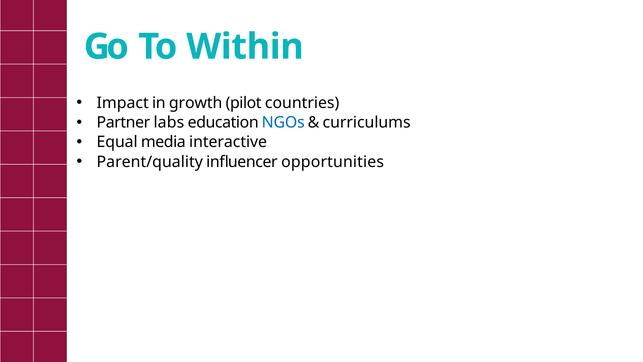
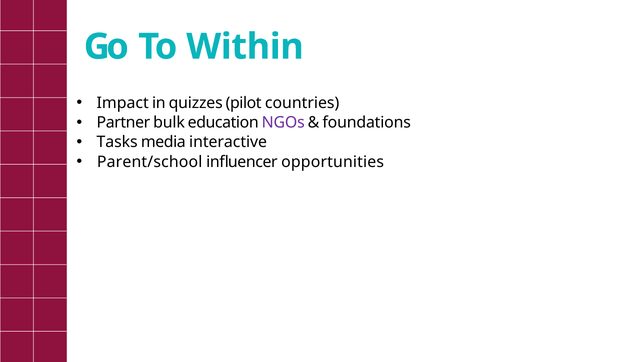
growth: growth -> quizzes (196, 103)
labs: labs -> bulk (169, 122)
NGOs colour: blue -> purple (283, 122)
curriculums: curriculums -> foundations (367, 122)
Equal: Equal -> Tasks (117, 142)
Parent/quality: Parent/quality -> Parent/school (150, 162)
